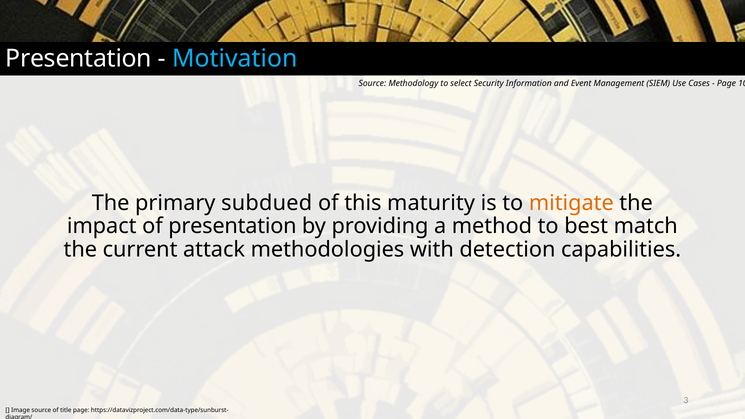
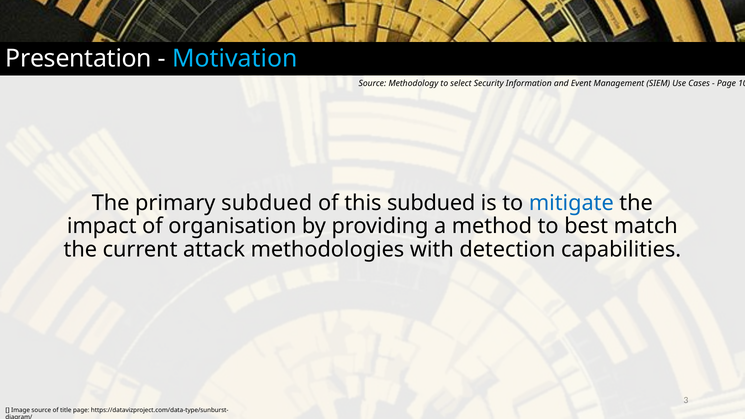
this maturity: maturity -> subdued (431, 203)
mitigate colour: orange -> blue (571, 203)
of presentation: presentation -> organisation (232, 226)
